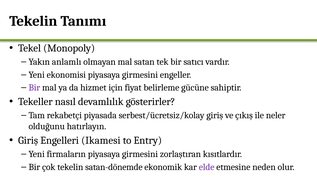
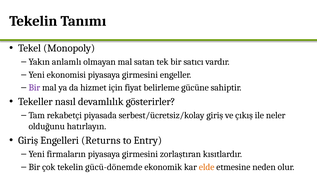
Ikamesi: Ikamesi -> Returns (101, 141)
satan-dönemde: satan-dönemde -> gücü-dönemde (114, 167)
elde colour: purple -> orange (207, 167)
